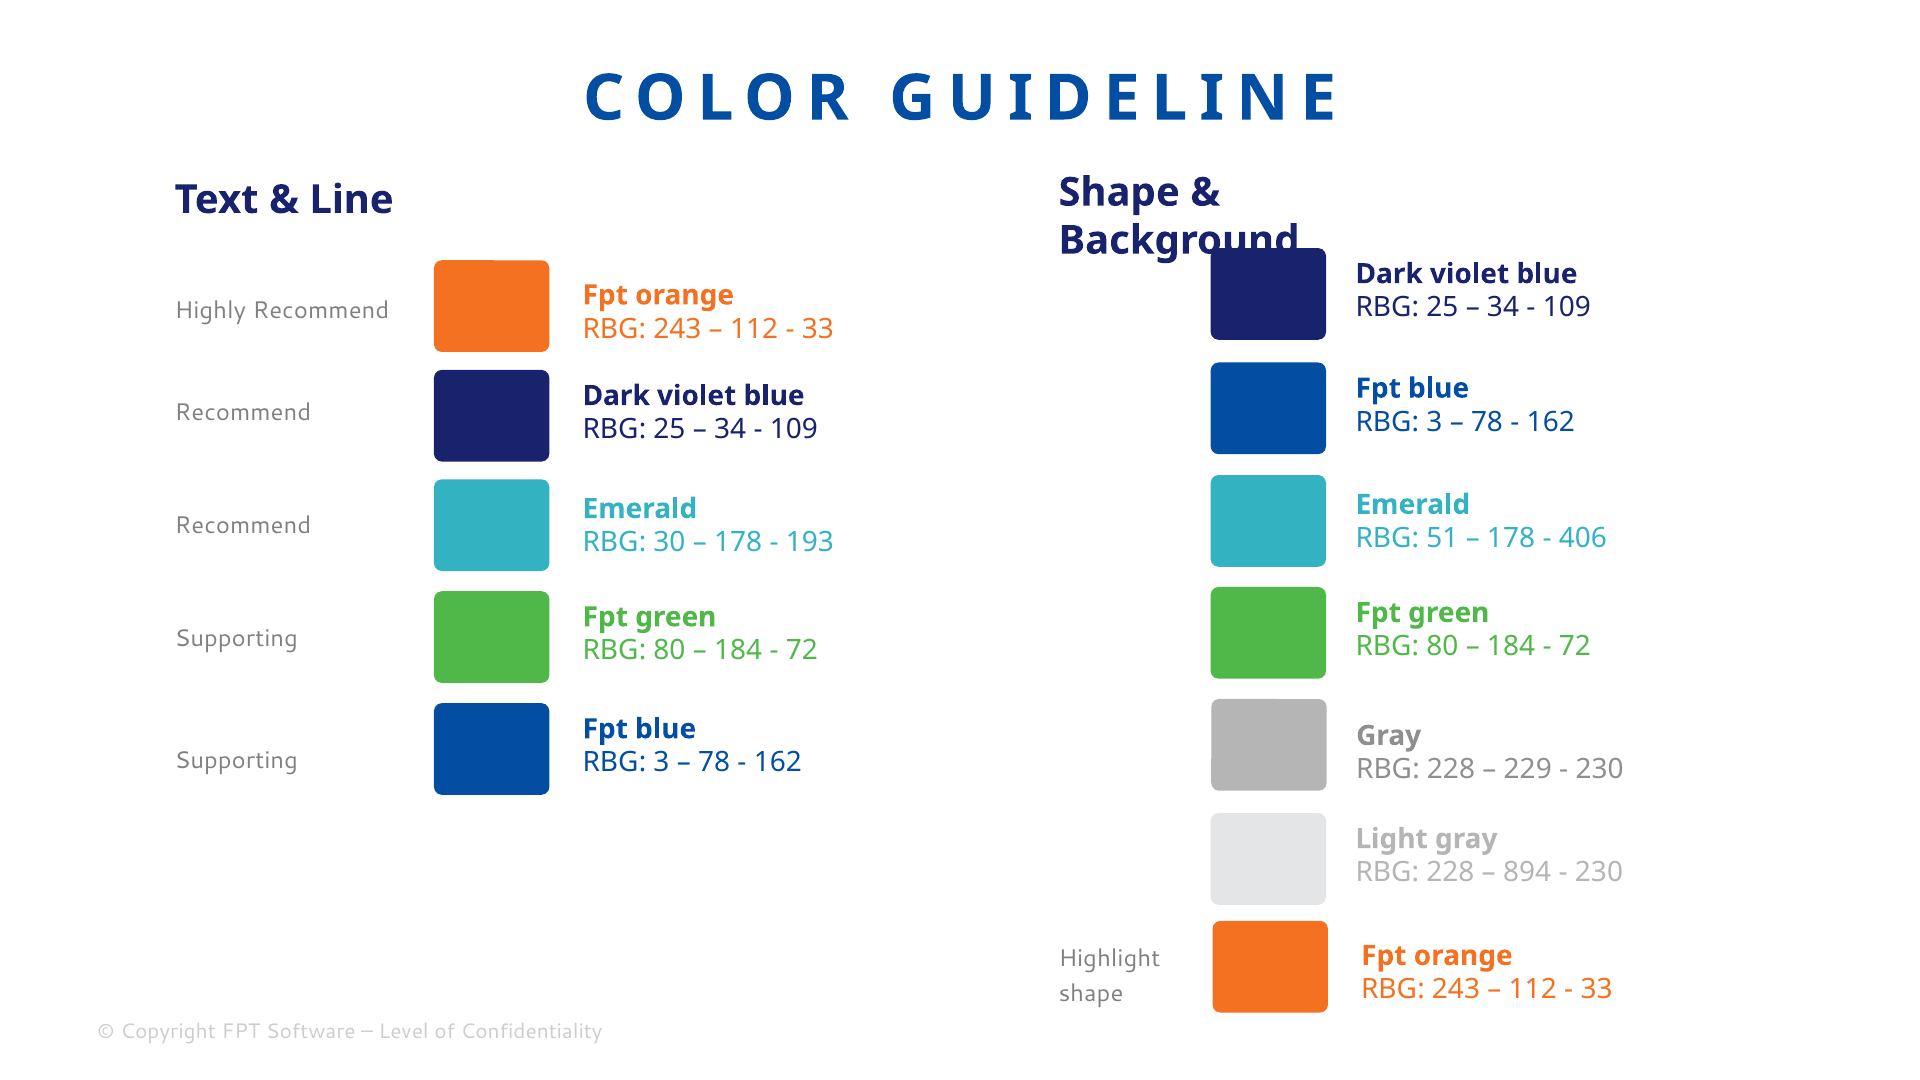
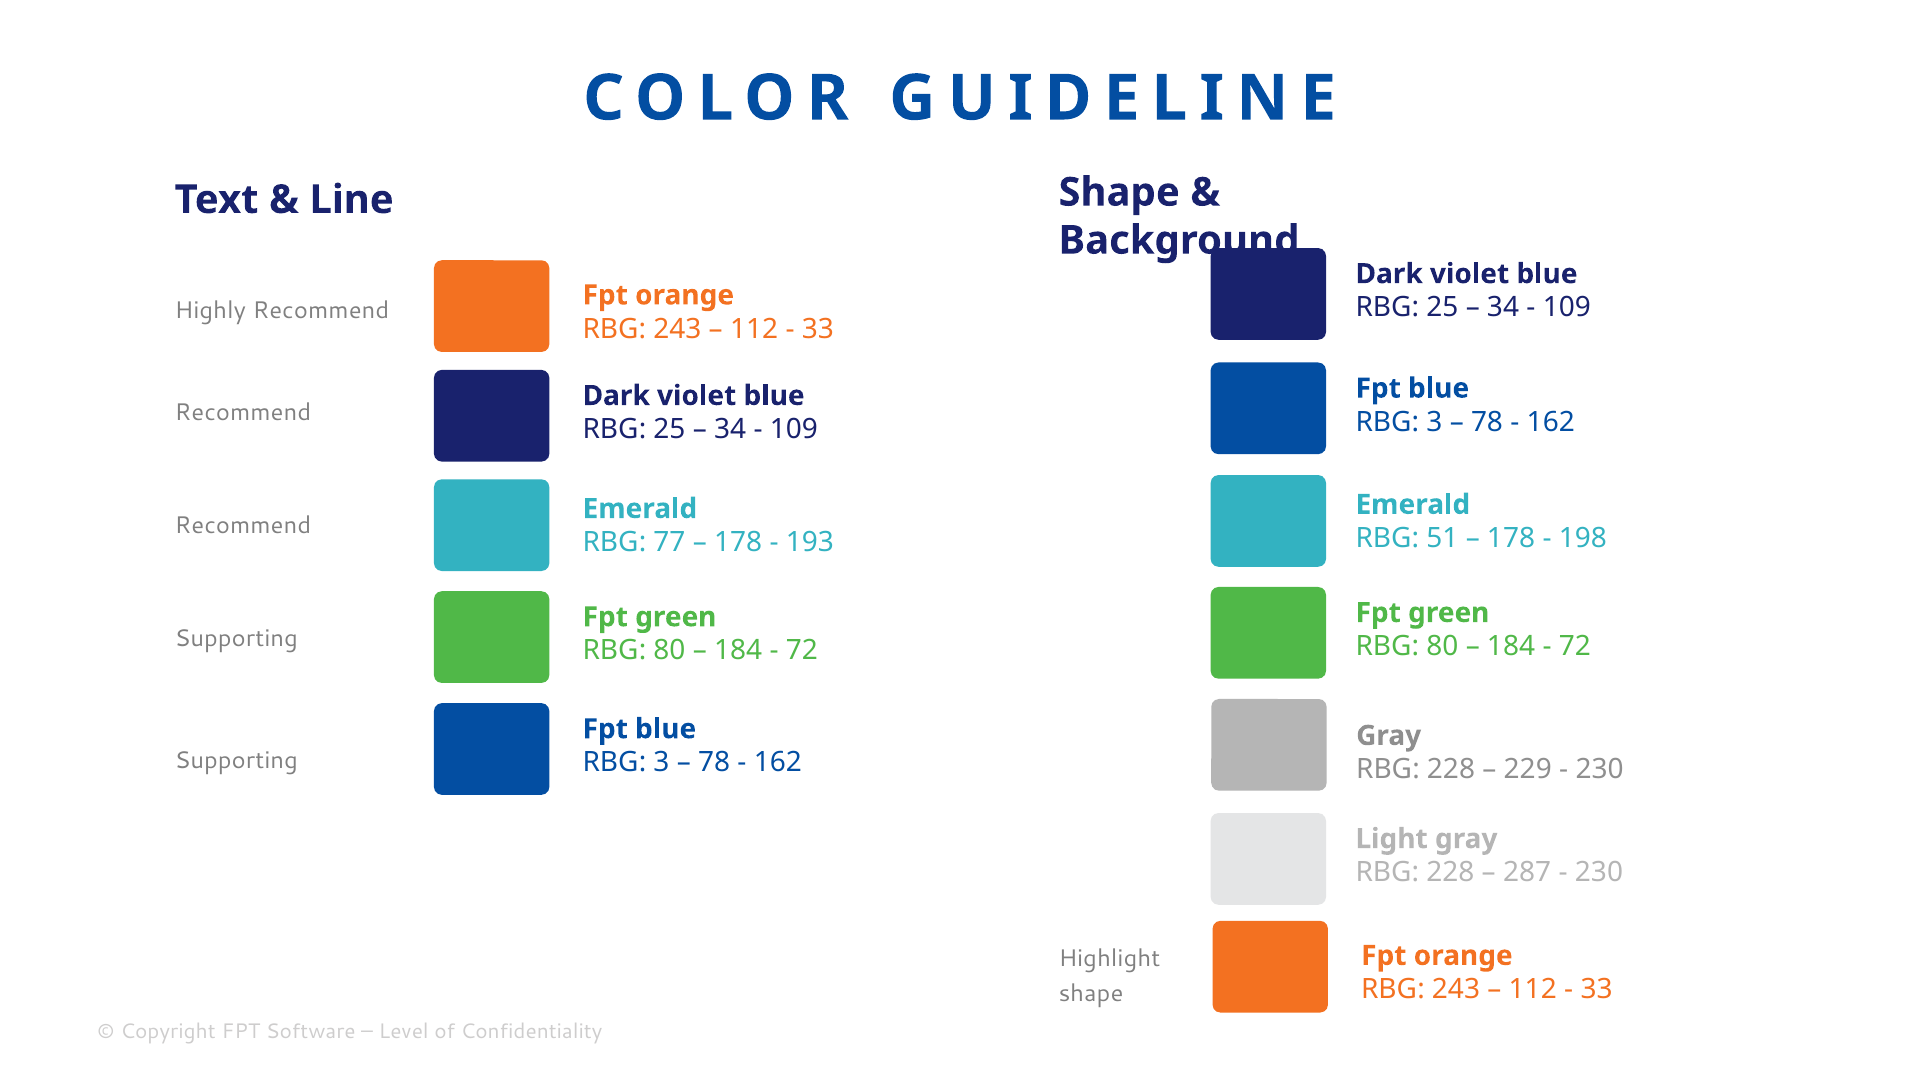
406: 406 -> 198 (1583, 538)
30: 30 -> 77 (669, 542)
894: 894 -> 287 (1527, 872)
